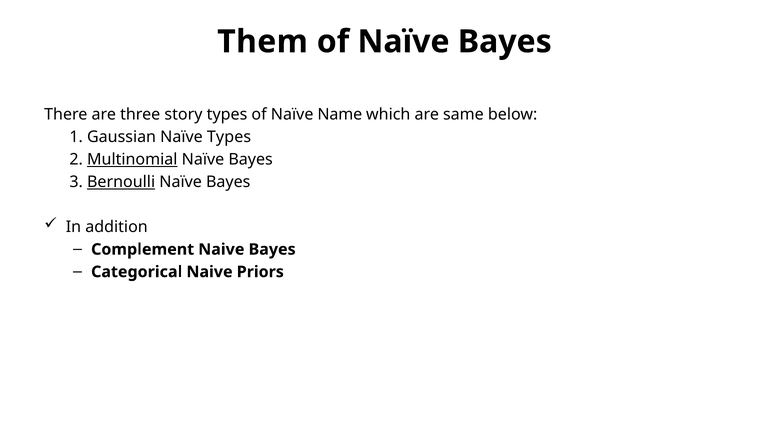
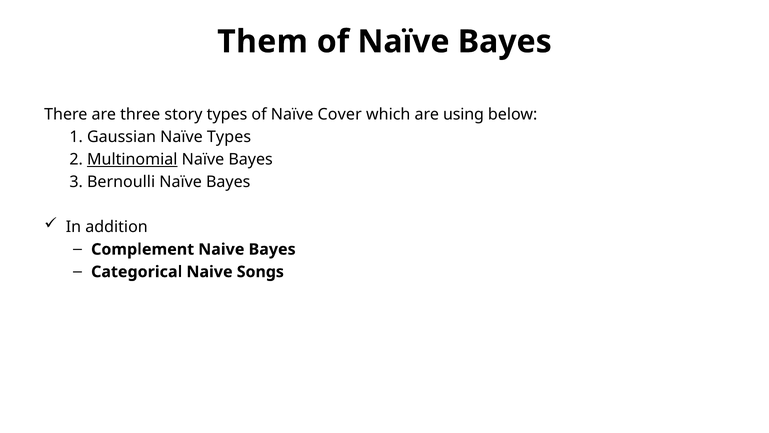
Name: Name -> Cover (340, 115)
same: same -> using (463, 115)
Bernoulli underline: present -> none (121, 182)
Priors: Priors -> Songs (260, 272)
